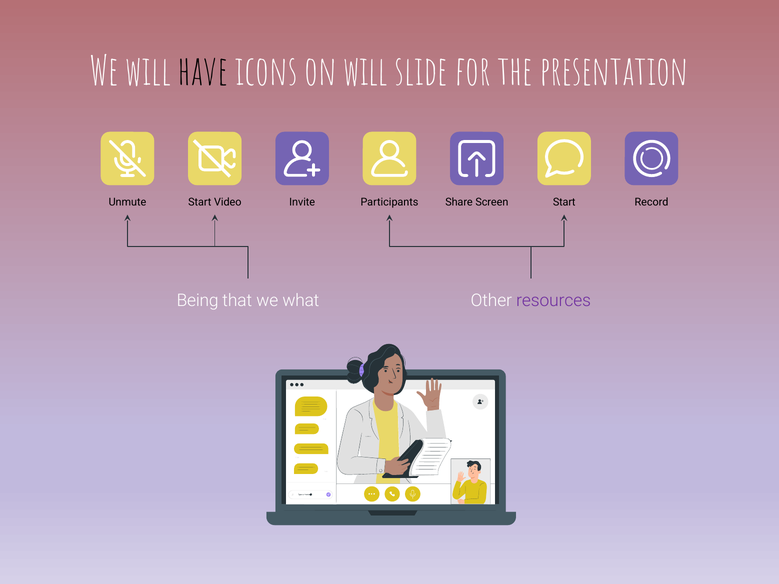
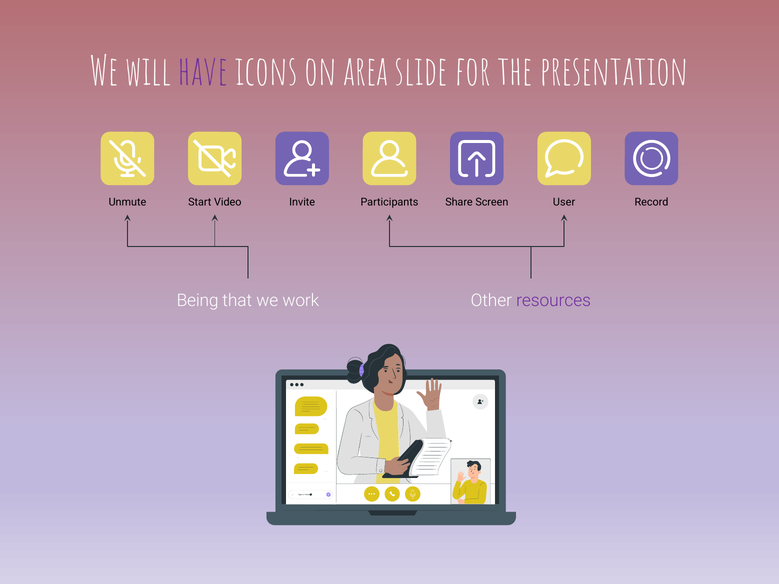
have colour: black -> purple (203, 72)
on will: will -> area (366, 72)
Screen Start: Start -> User (564, 202)
what: what -> work (301, 301)
